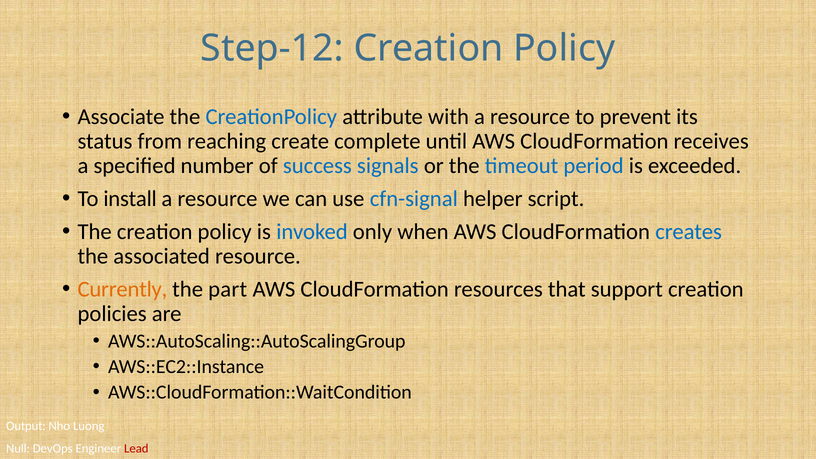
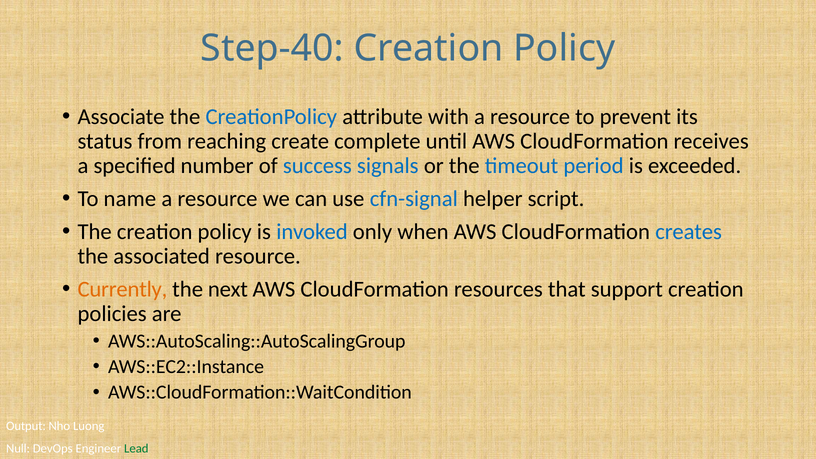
Step-12: Step-12 -> Step-40 (272, 48)
install: install -> name (130, 199)
part: part -> next (228, 289)
Lead colour: red -> green (136, 449)
